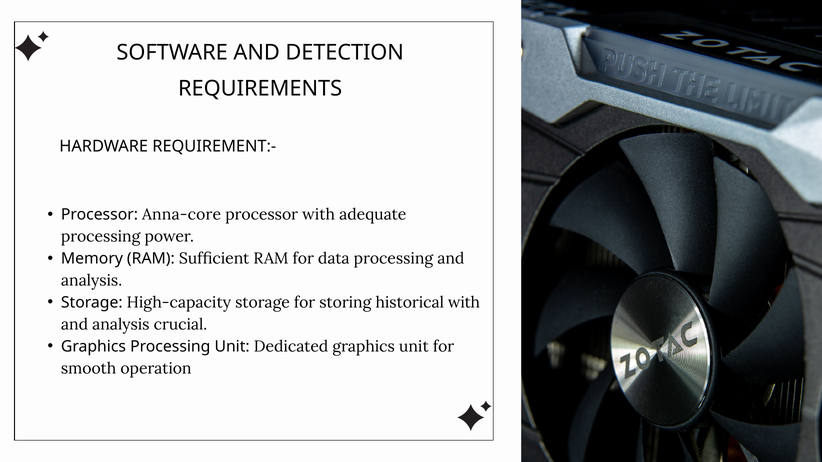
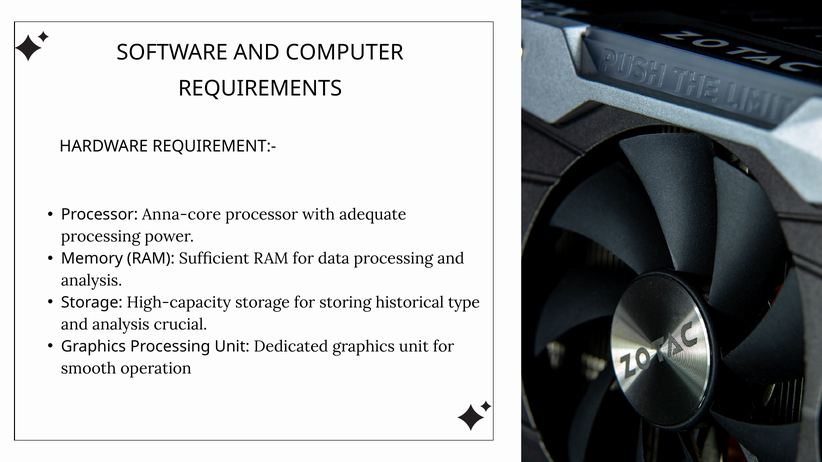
DETECTION: DETECTION -> COMPUTER (345, 53)
historical with: with -> type (464, 303)
